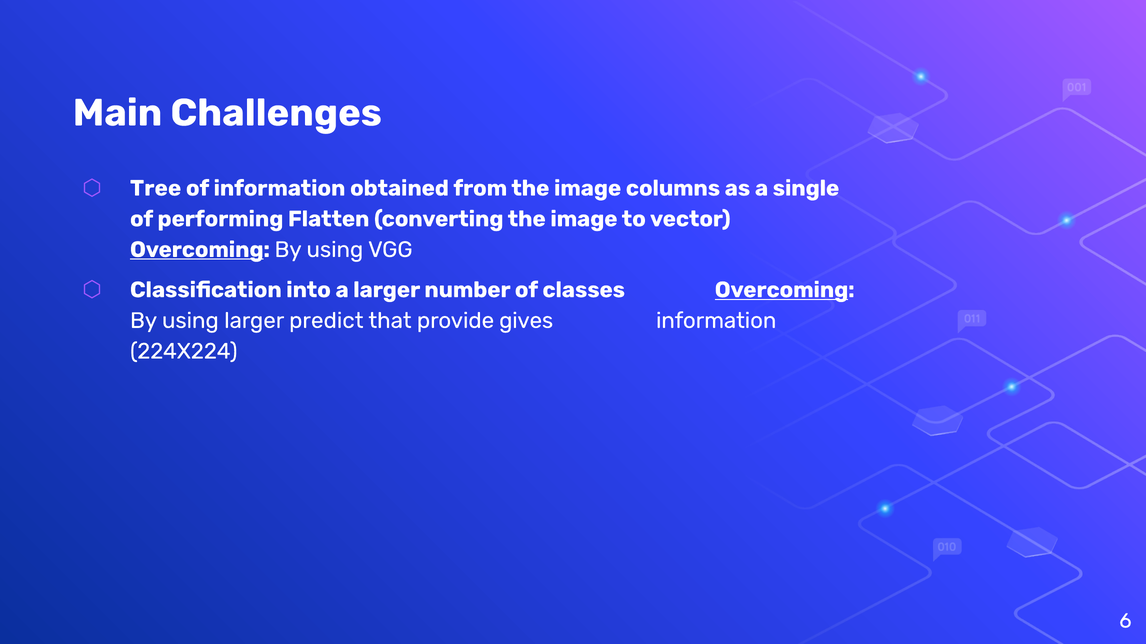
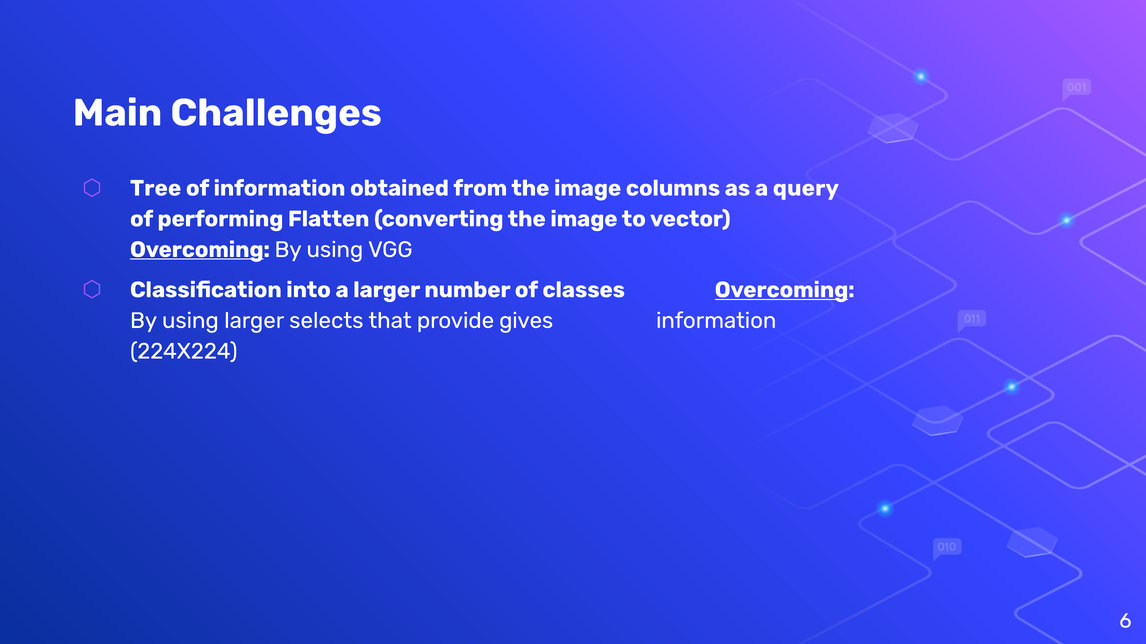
single: single -> query (806, 188)
predict: predict -> selects (326, 321)
